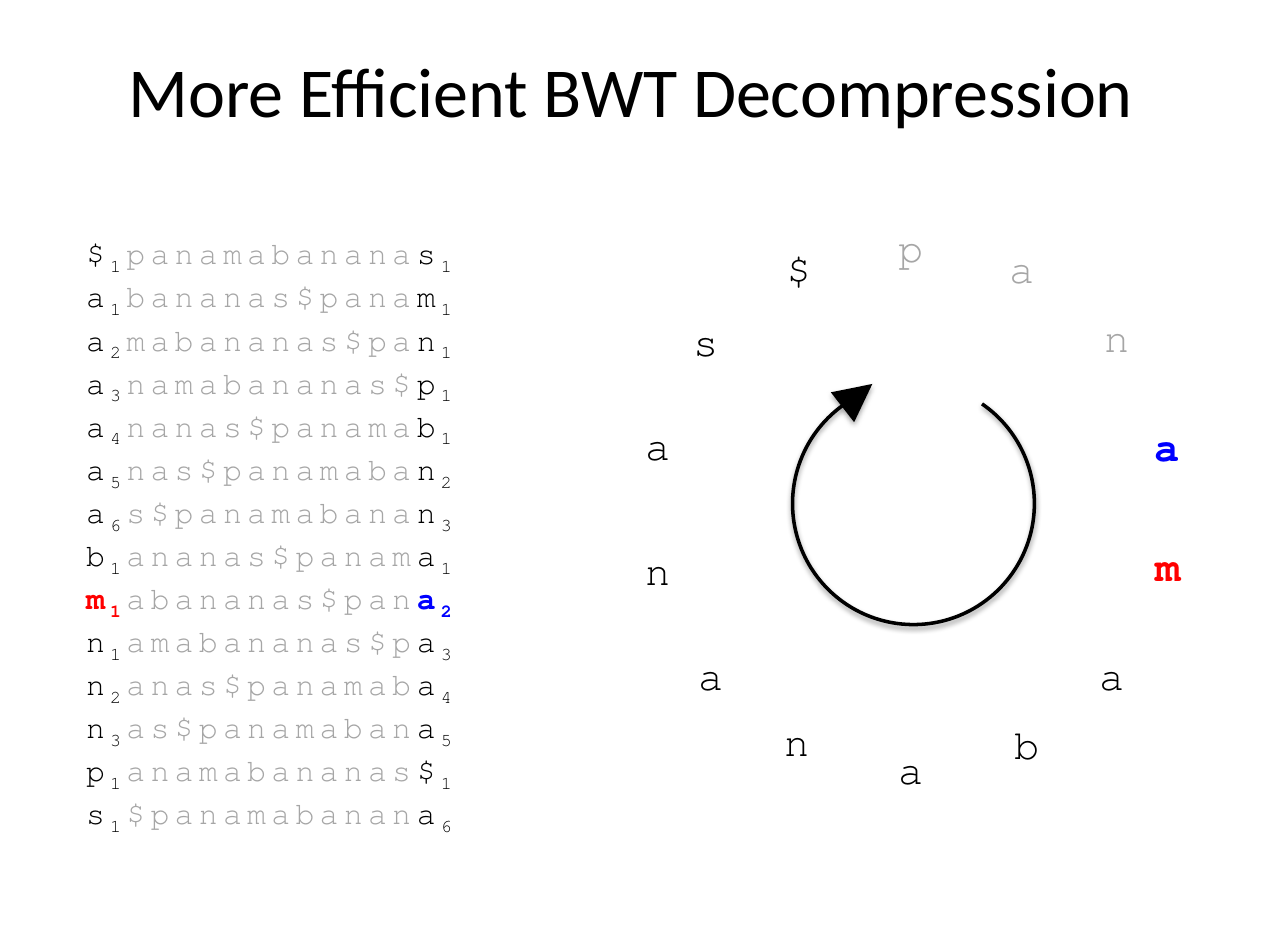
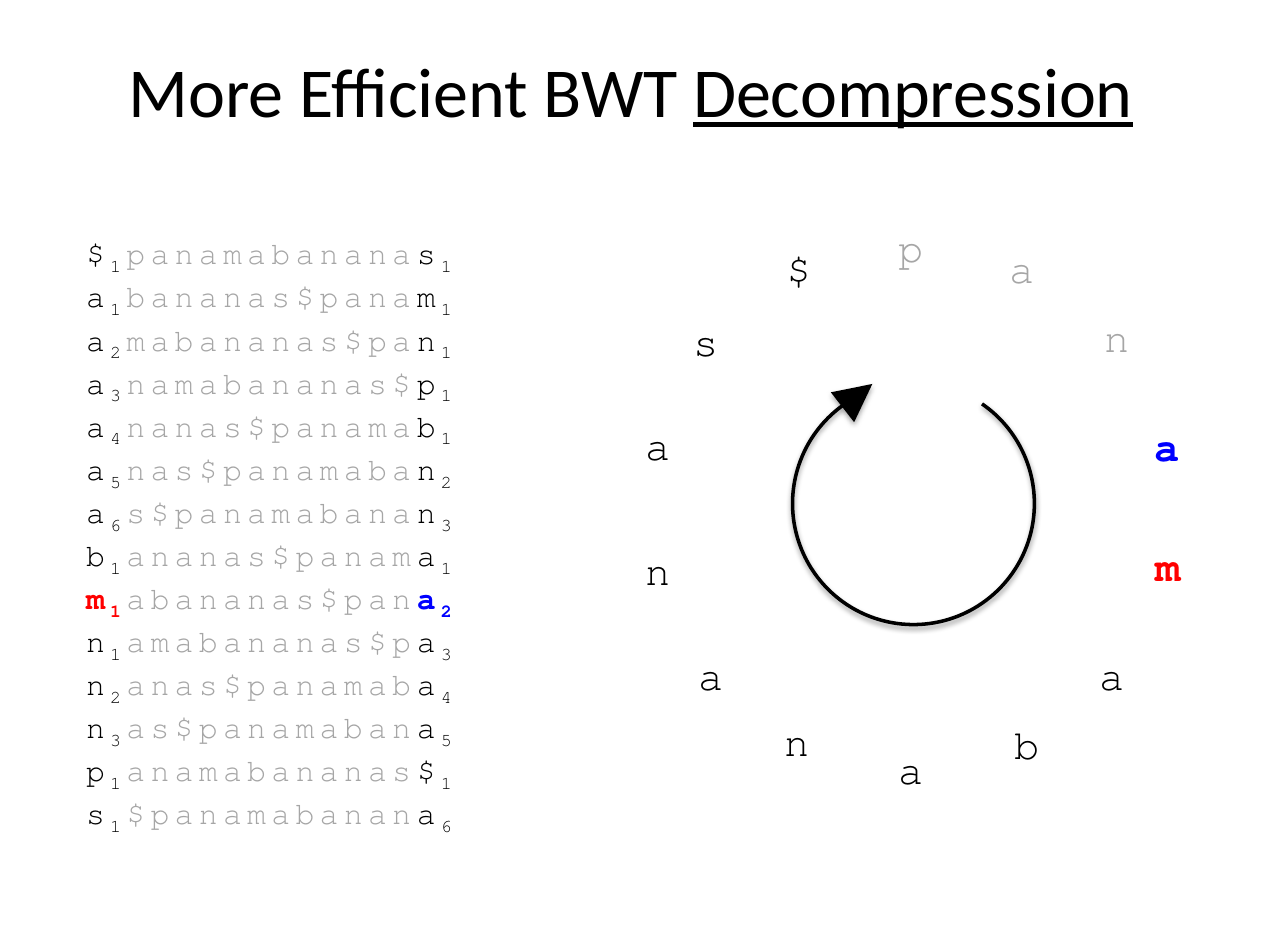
Decompression underline: none -> present (913, 94)
